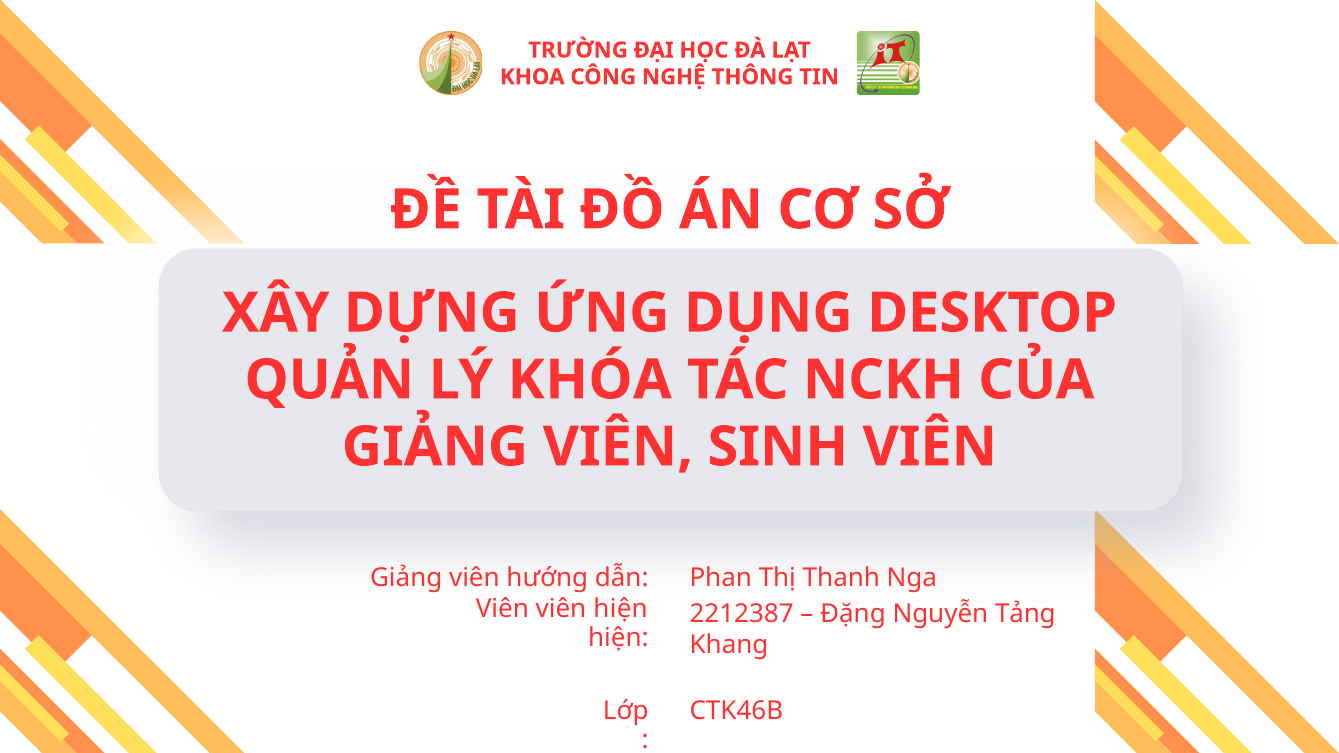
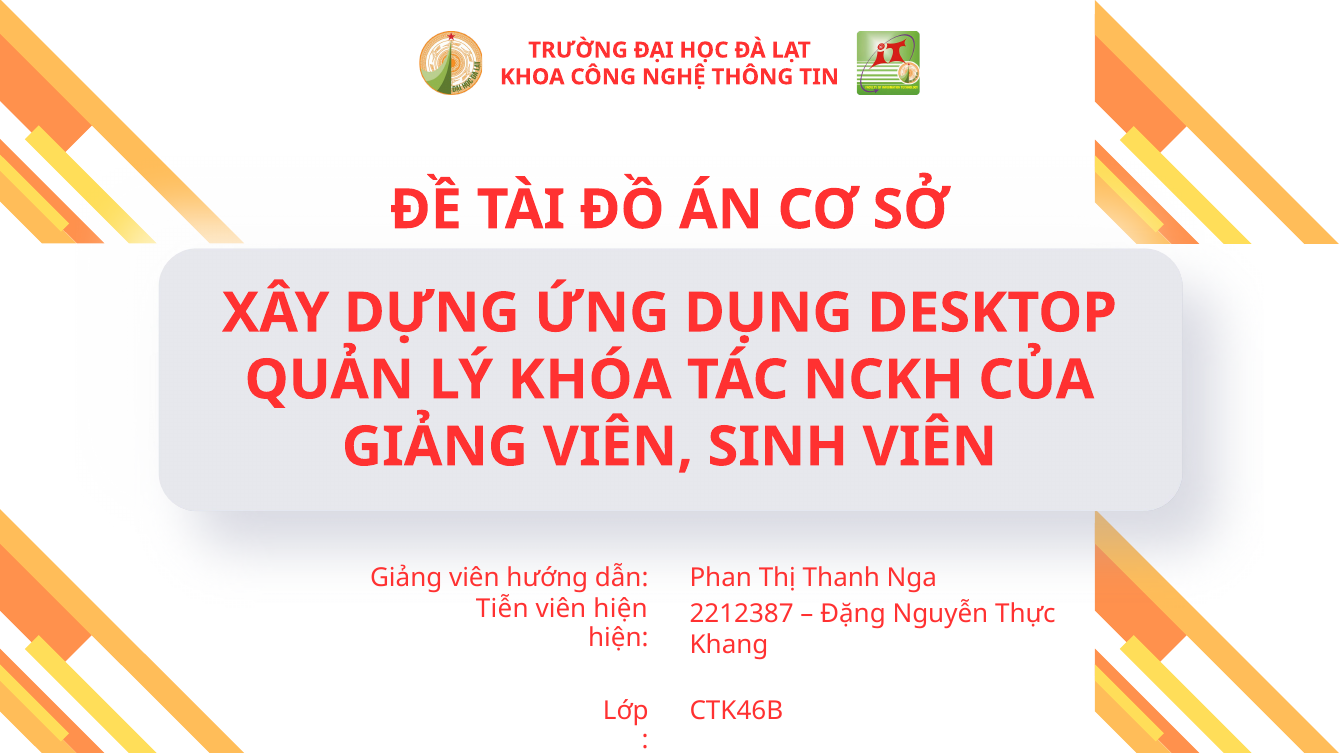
Viên: Viên -> Tiễn (502, 609)
Tảng: Tảng -> Thực (1025, 614)
